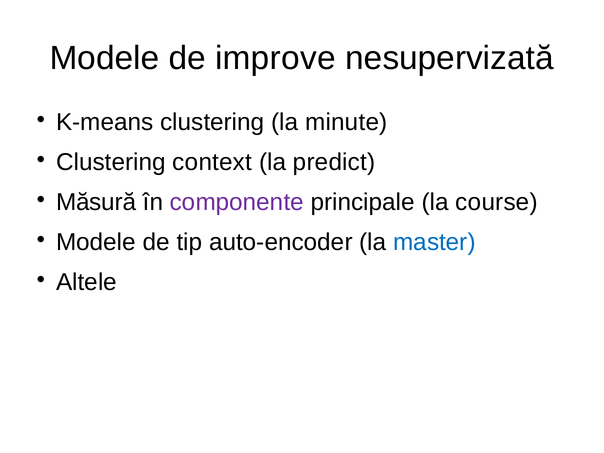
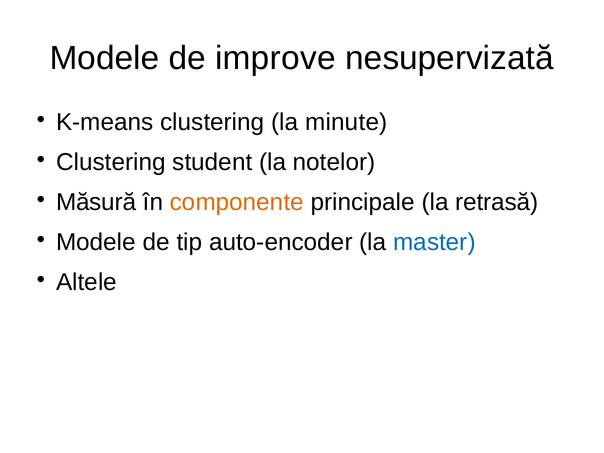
context: context -> student (212, 162)
predict: predict -> notelor (334, 162)
componente colour: purple -> orange (237, 202)
course: course -> retrasă (497, 202)
